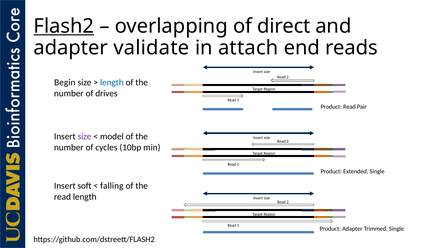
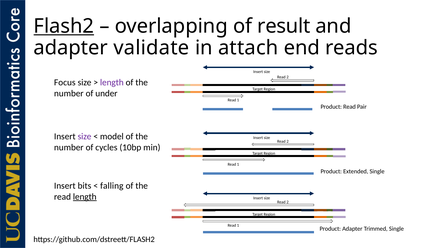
direct: direct -> result (284, 26)
Begin: Begin -> Focus (65, 82)
length colour: blue -> purple (112, 82)
drives: drives -> under (106, 93)
soft: soft -> bits (84, 185)
length underline: none -> present (85, 196)
